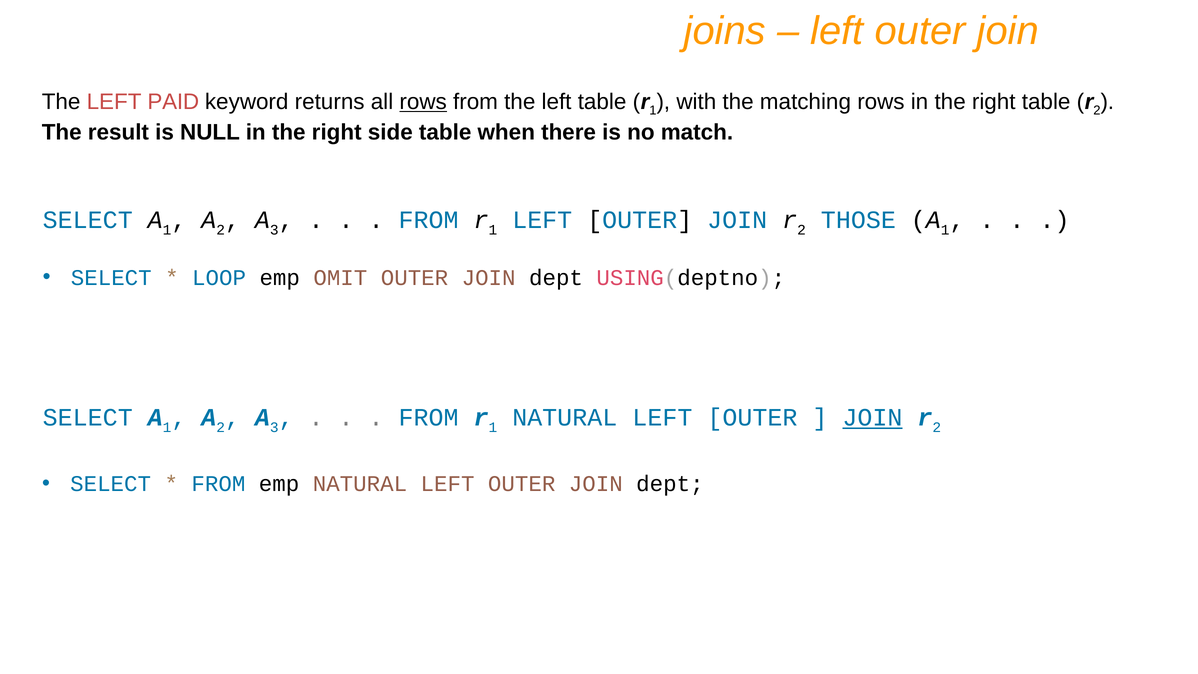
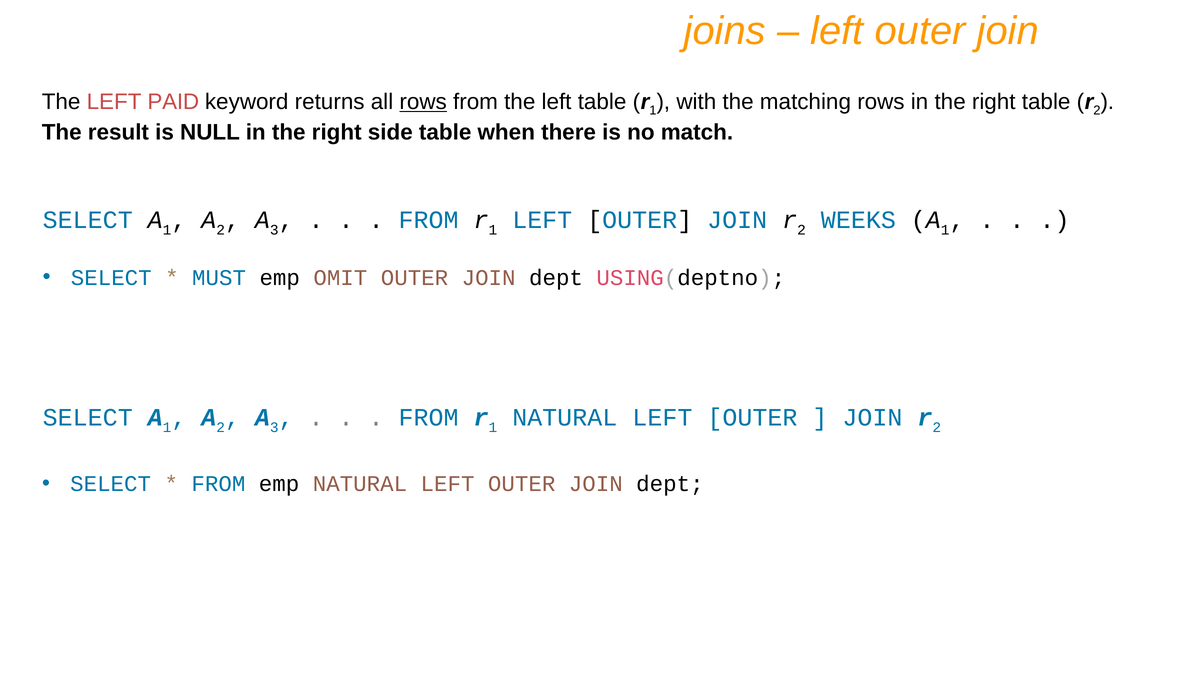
THOSE: THOSE -> WEEKS (858, 220)
LOOP: LOOP -> MUST (219, 278)
JOIN underline: present -> none (872, 418)
